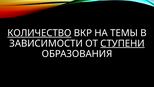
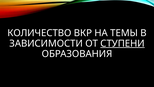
КОЛИЧЕСТВО underline: present -> none (39, 33)
